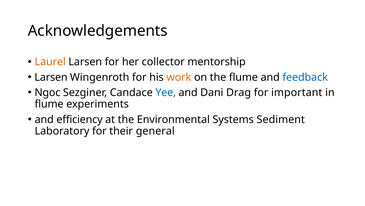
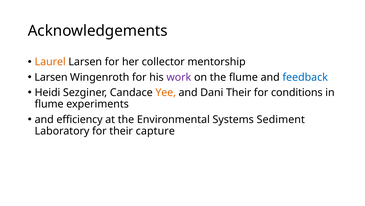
work colour: orange -> purple (179, 77)
Ngoc: Ngoc -> Heidi (47, 92)
Yee colour: blue -> orange (166, 92)
Dani Drag: Drag -> Their (239, 92)
important: important -> conditions (297, 92)
general: general -> capture (155, 131)
